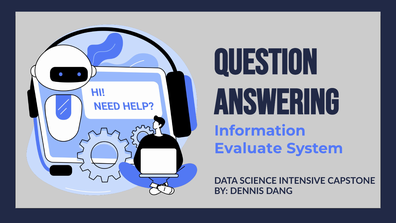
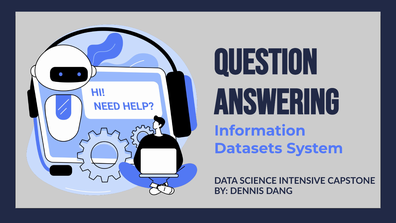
Evaluate: Evaluate -> Datasets (248, 148)
